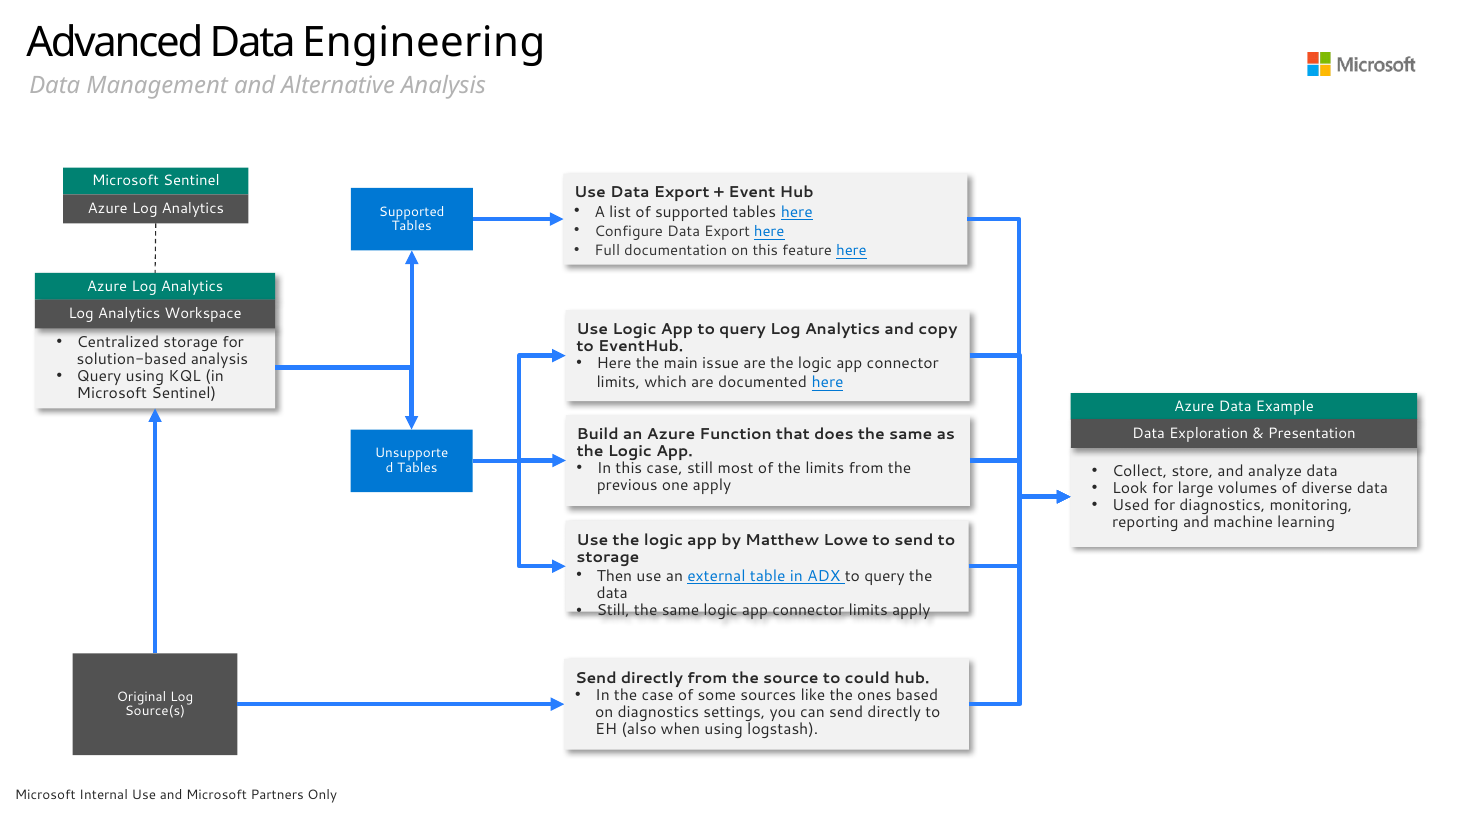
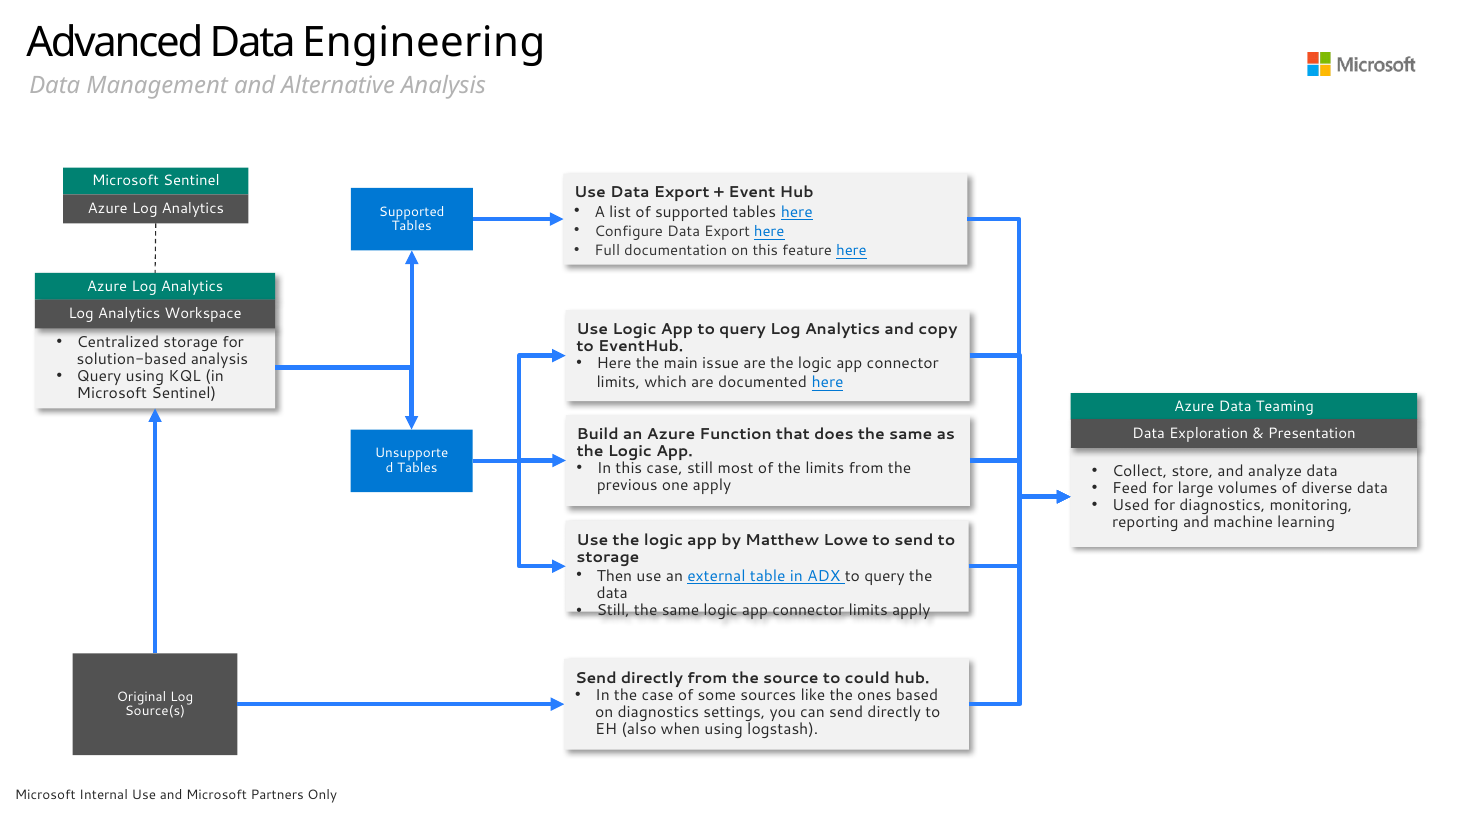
Example: Example -> Teaming (1285, 406)
Look: Look -> Feed (1130, 488)
